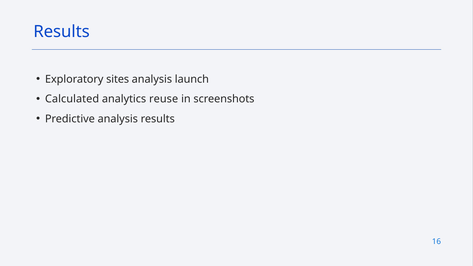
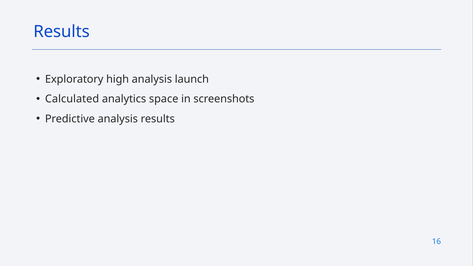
sites: sites -> high (118, 79)
reuse: reuse -> space (164, 99)
